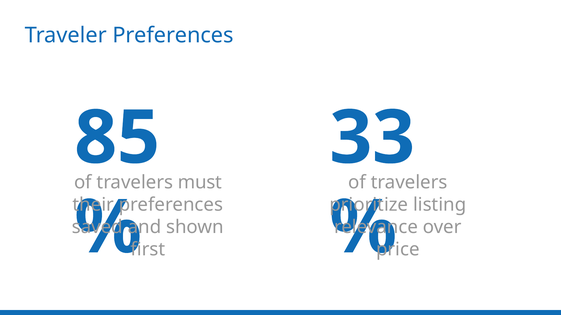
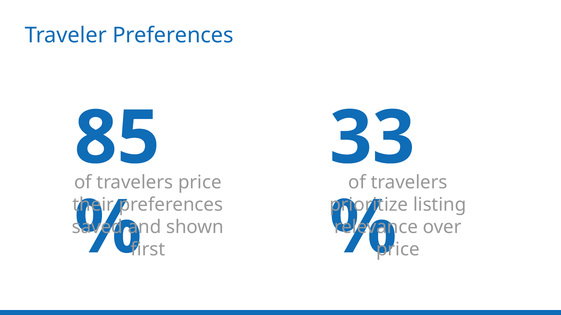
must: must -> price (200, 183)
